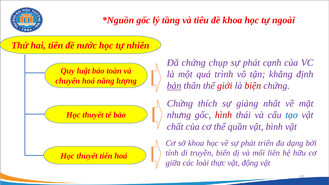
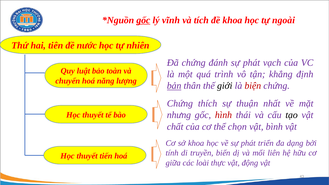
gốc underline: none -> present (143, 20)
tầng: tầng -> vĩnh (171, 20)
tiêu: tiêu -> tích (201, 20)
chụp: chụp -> đánh (218, 63)
cạnh: cạnh -> vạch (272, 63)
giới colour: red -> black (225, 86)
giảng: giảng -> thuận (247, 104)
tạo colour: blue -> black (292, 115)
quần: quần -> chọn (237, 127)
